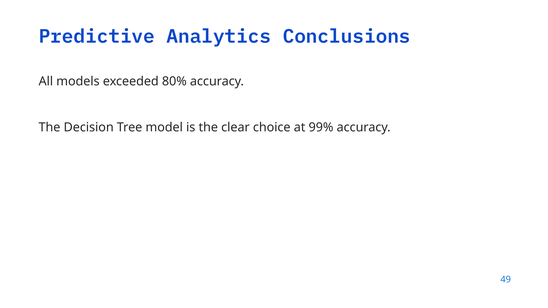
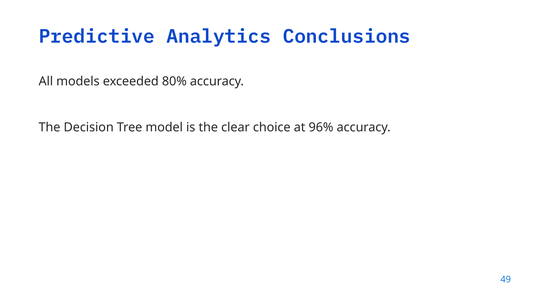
99%: 99% -> 96% (321, 128)
